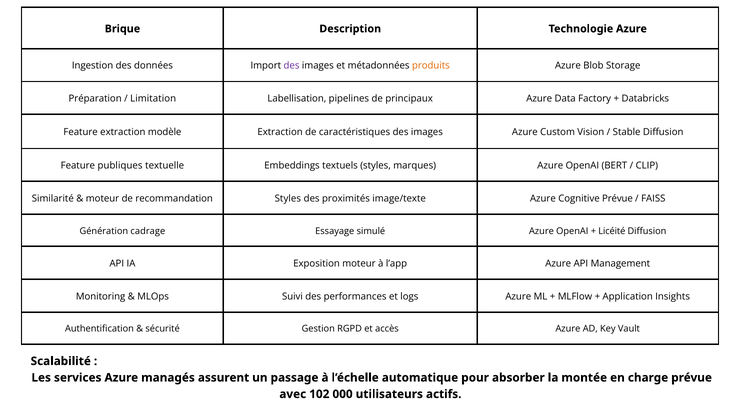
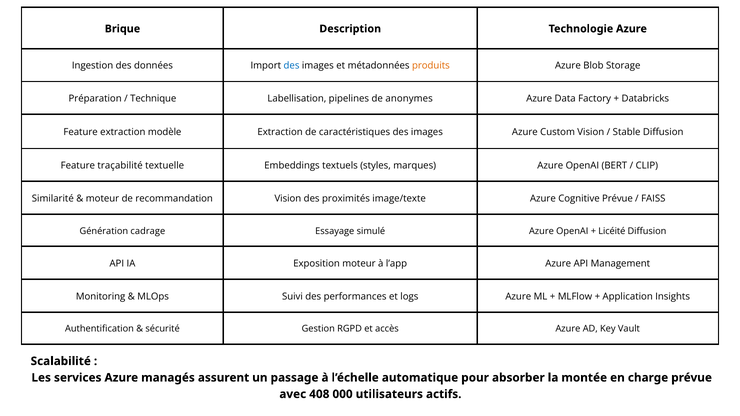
des colour: purple -> blue (292, 66)
Limitation: Limitation -> Technique (153, 99)
principaux: principaux -> anonymes (409, 99)
publiques: publiques -> traçabilité (120, 166)
recommandation Styles: Styles -> Vision (288, 199)
102: 102 -> 408 (319, 394)
